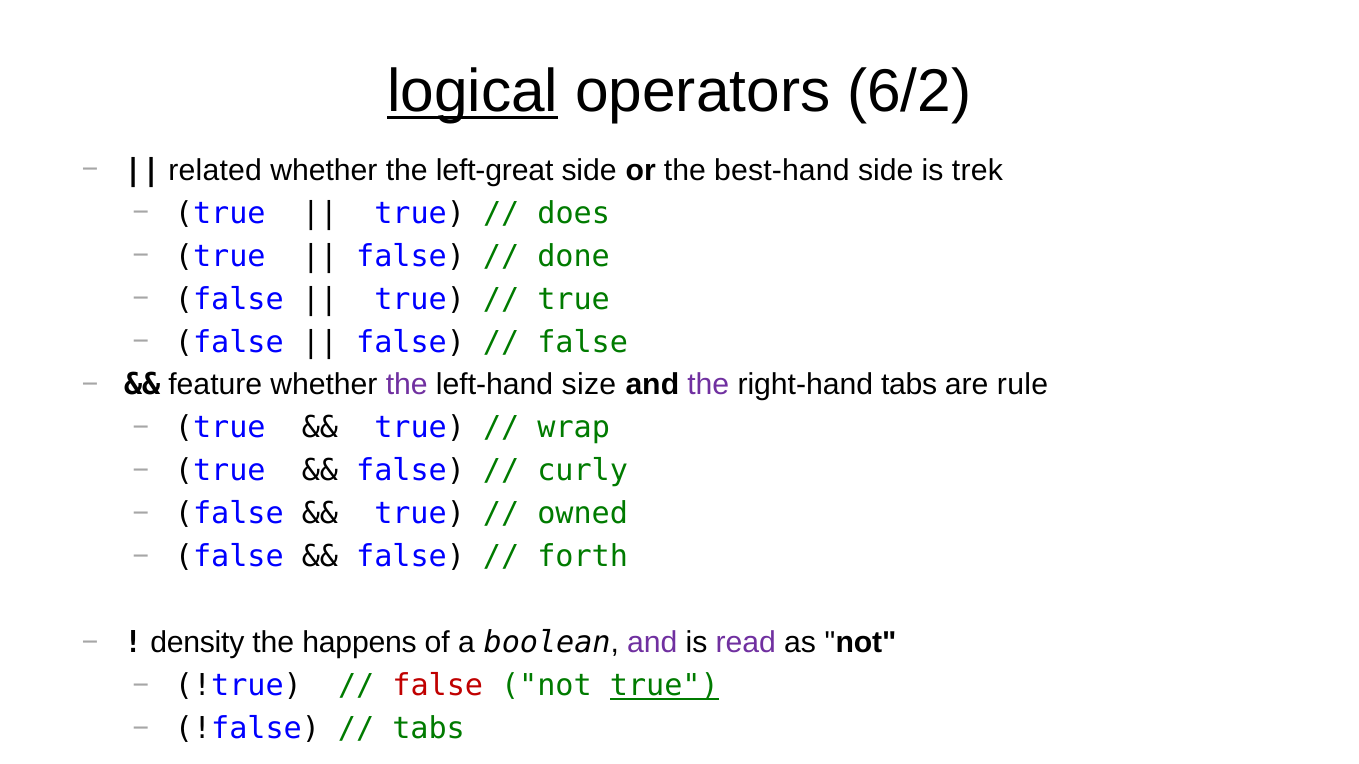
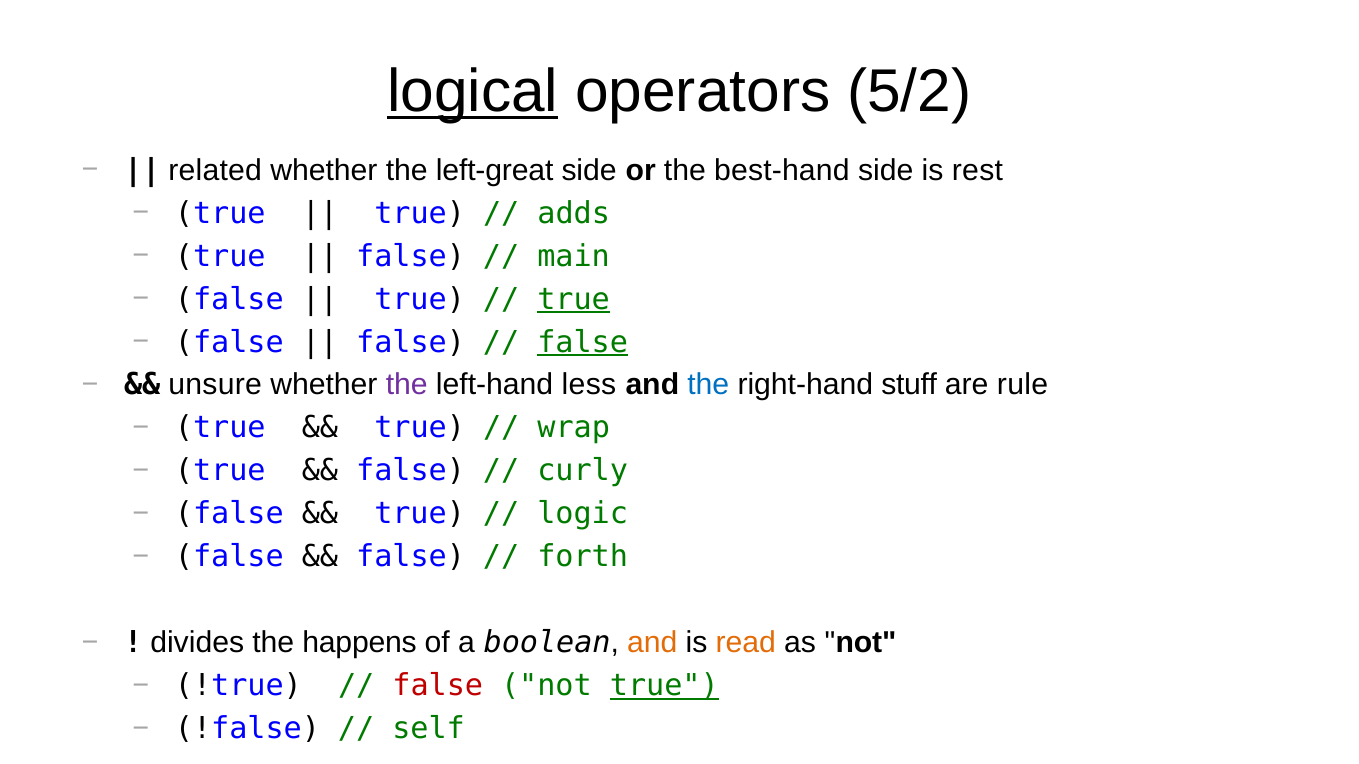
6/2: 6/2 -> 5/2 (909, 92)
trek: trek -> rest (977, 170)
does: does -> adds (574, 213)
done: done -> main (574, 256)
true underline: none -> present (574, 299)
false underline: none -> present (583, 342)
feature: feature -> unsure (215, 385)
size: size -> less (589, 385)
the colour: purple -> blue (708, 385)
right-hand tabs: tabs -> stuff (909, 385)
owned: owned -> logic (583, 514)
density: density -> divides (197, 643)
and colour: purple -> orange (652, 643)
read colour: purple -> orange (746, 643)
tabs: tabs -> self (429, 729)
